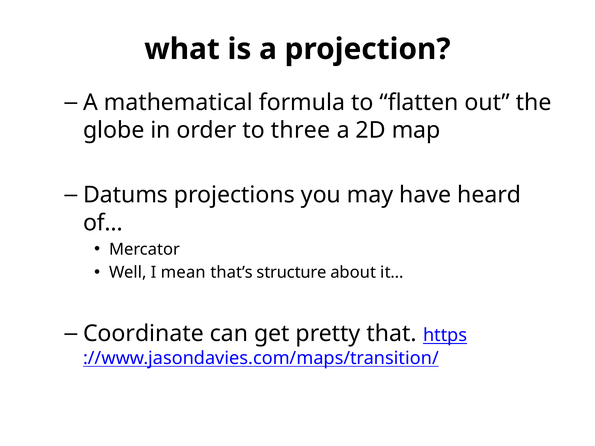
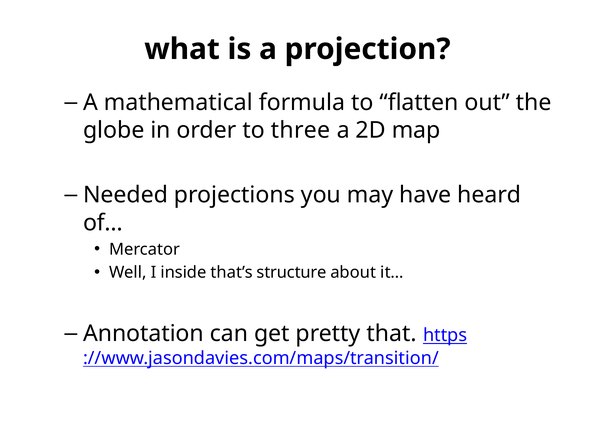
Datums: Datums -> Needed (126, 195)
mean: mean -> inside (184, 273)
Coordinate: Coordinate -> Annotation (143, 334)
